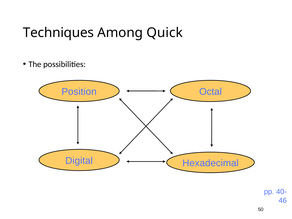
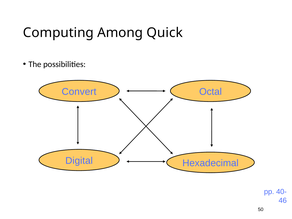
Techniques: Techniques -> Computing (58, 33)
Position: Position -> Convert (79, 92)
